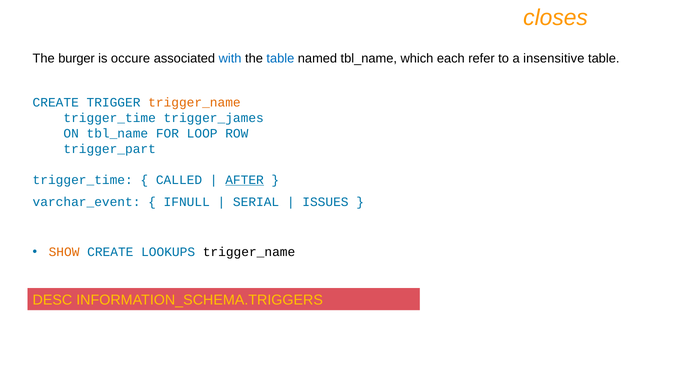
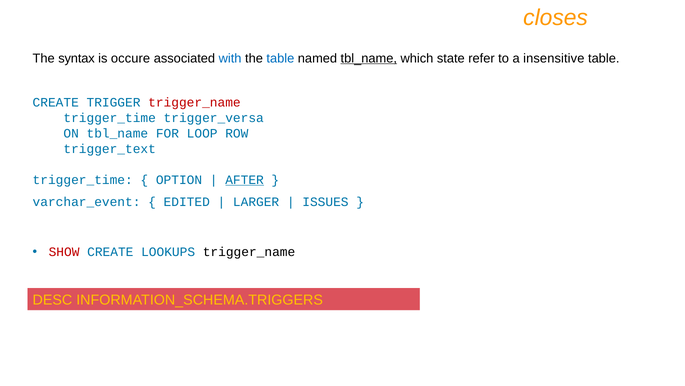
burger: burger -> syntax (77, 58)
tbl_name underline: none -> present (369, 58)
each: each -> state (451, 58)
trigger_name colour: orange -> red (194, 102)
trigger_james: trigger_james -> trigger_versa (214, 118)
trigger_part: trigger_part -> trigger_text (110, 149)
CALLED: CALLED -> OPTION (179, 179)
IFNULL: IFNULL -> EDITED (187, 202)
SERIAL: SERIAL -> LARGER (256, 202)
SHOW colour: orange -> red (64, 252)
